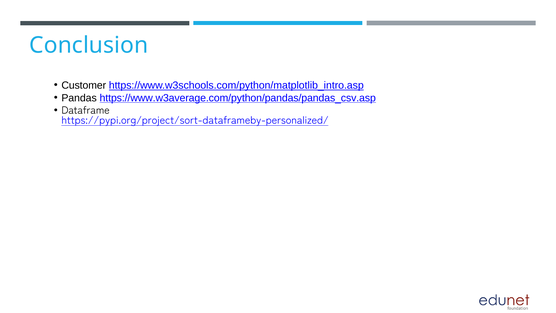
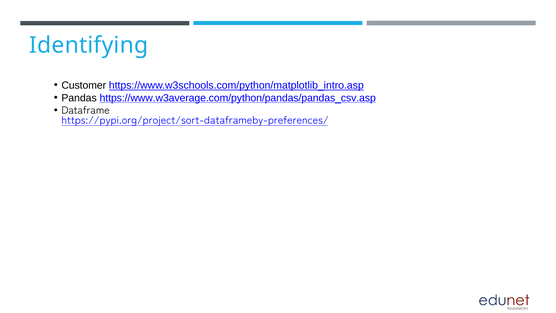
Conclusion: Conclusion -> Identifying (89, 45)
https://pypi.org/project/sort-dataframeby-personalized/: https://pypi.org/project/sort-dataframeby-personalized/ -> https://pypi.org/project/sort-dataframeby-preferences/ (195, 120)
